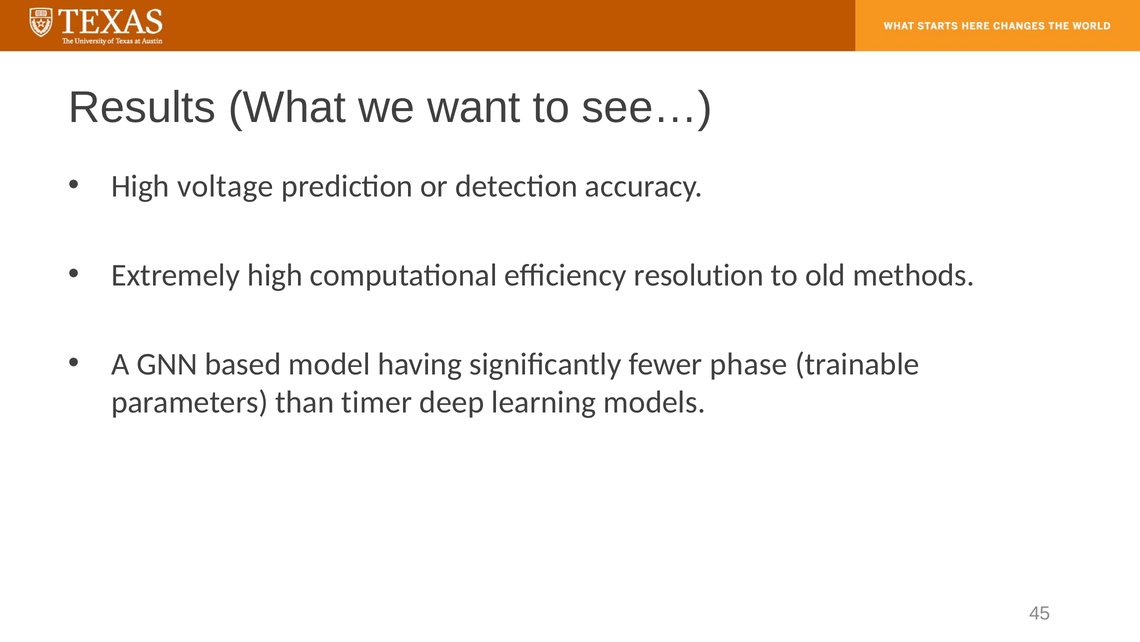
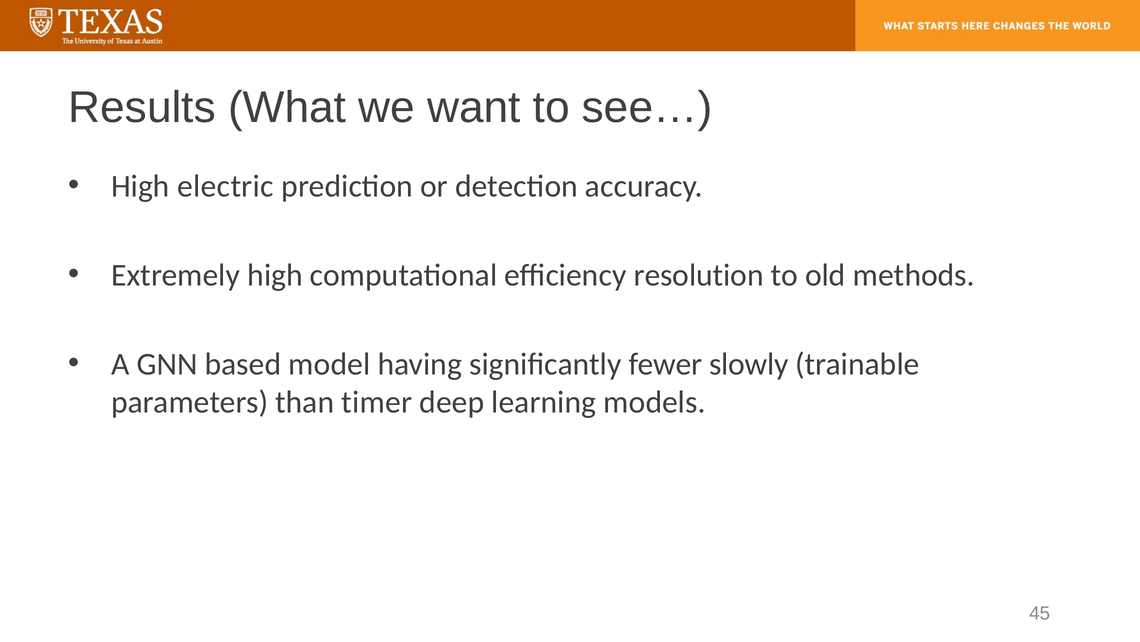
voltage: voltage -> electric (225, 186)
phase: phase -> slowly (749, 364)
